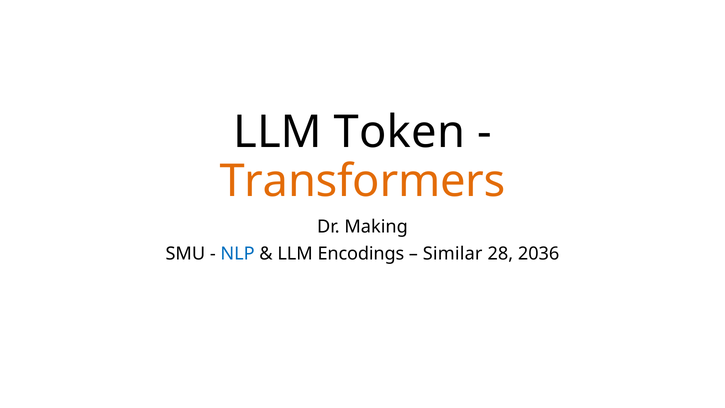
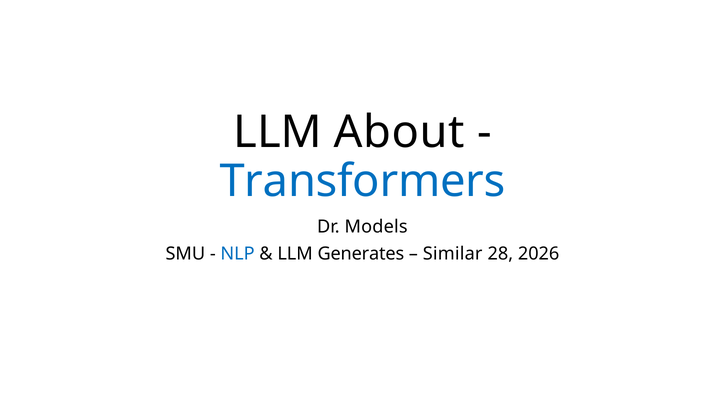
Token: Token -> About (399, 132)
Transformers colour: orange -> blue (363, 181)
Making: Making -> Models (376, 227)
Encodings: Encodings -> Generates (361, 254)
2036: 2036 -> 2026 (539, 254)
